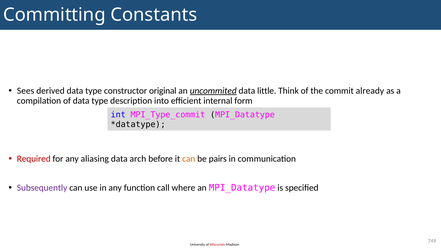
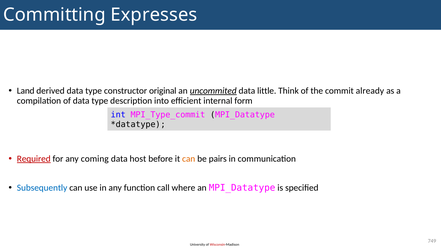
Constants: Constants -> Expresses (154, 15)
Sees: Sees -> Land (26, 91)
Required underline: none -> present (34, 159)
aliasing: aliasing -> coming (95, 159)
arch: arch -> host (138, 159)
Subsequently colour: purple -> blue (42, 188)
